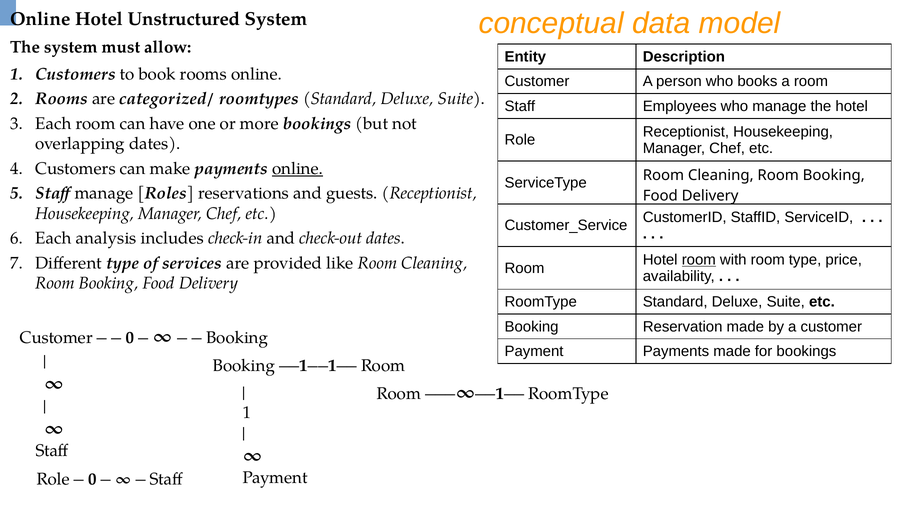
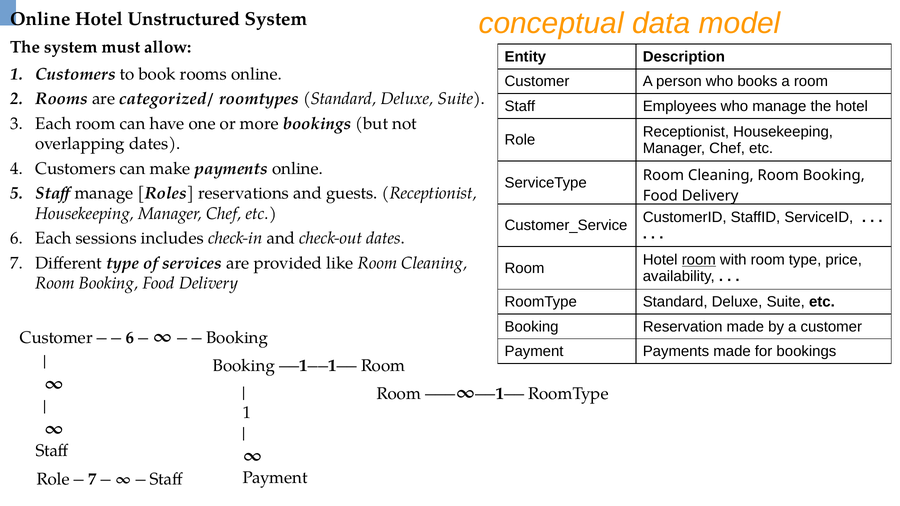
online underline: present -> none (298, 169)
analysis: analysis -> sessions (106, 238)
0: 0 -> 6 (130, 338)
0: 0 -> 7 (92, 480)
